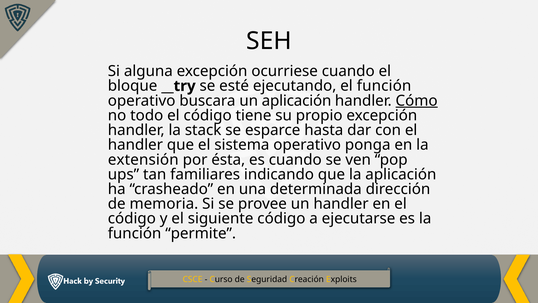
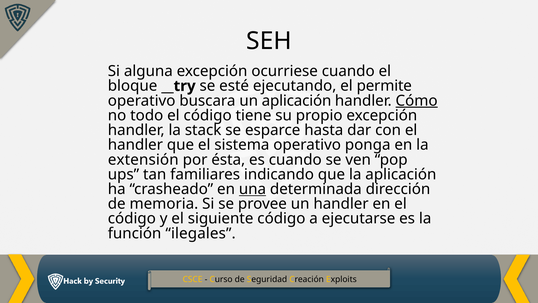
el función: función -> permite (384, 86)
una underline: none -> present (252, 189)
permite: permite -> ilegales (201, 233)
